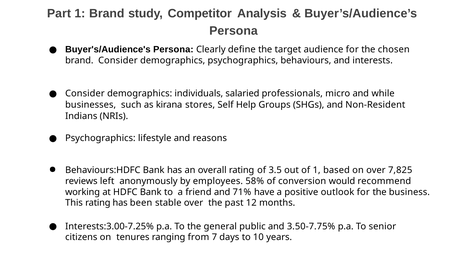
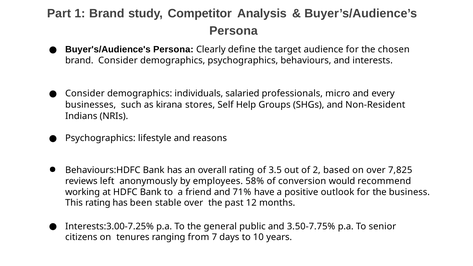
while: while -> every (383, 94)
of 1: 1 -> 2 (317, 170)
